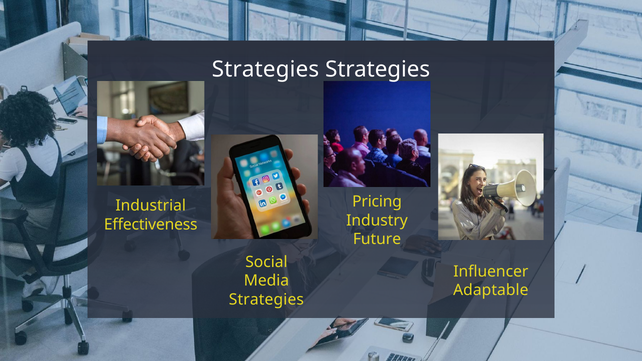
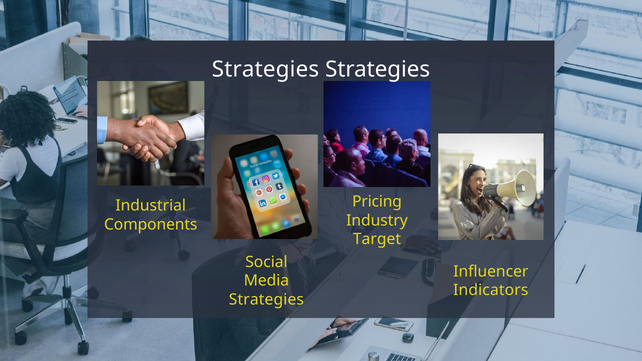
Effectiveness: Effectiveness -> Components (151, 224)
Future: Future -> Target (377, 239)
Adaptable: Adaptable -> Indicators (491, 290)
